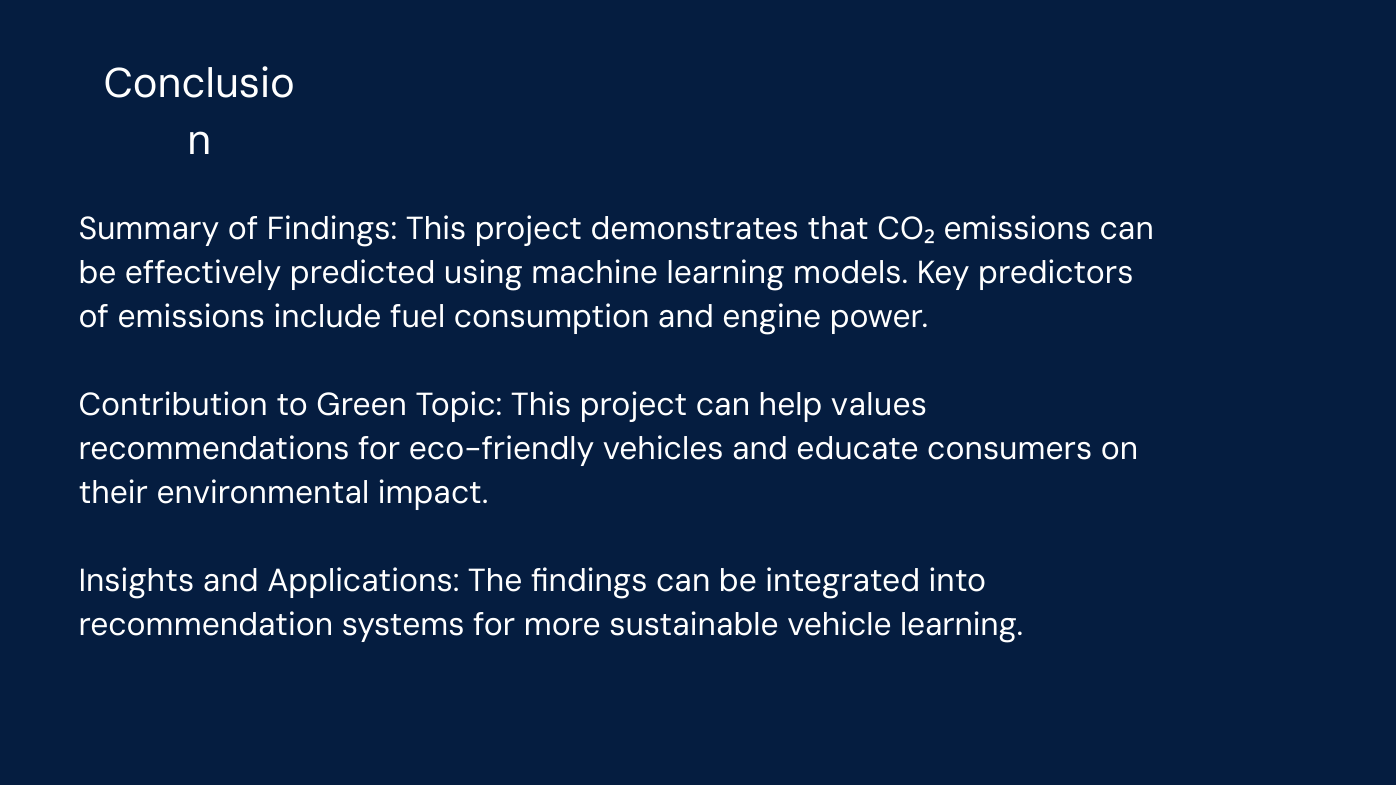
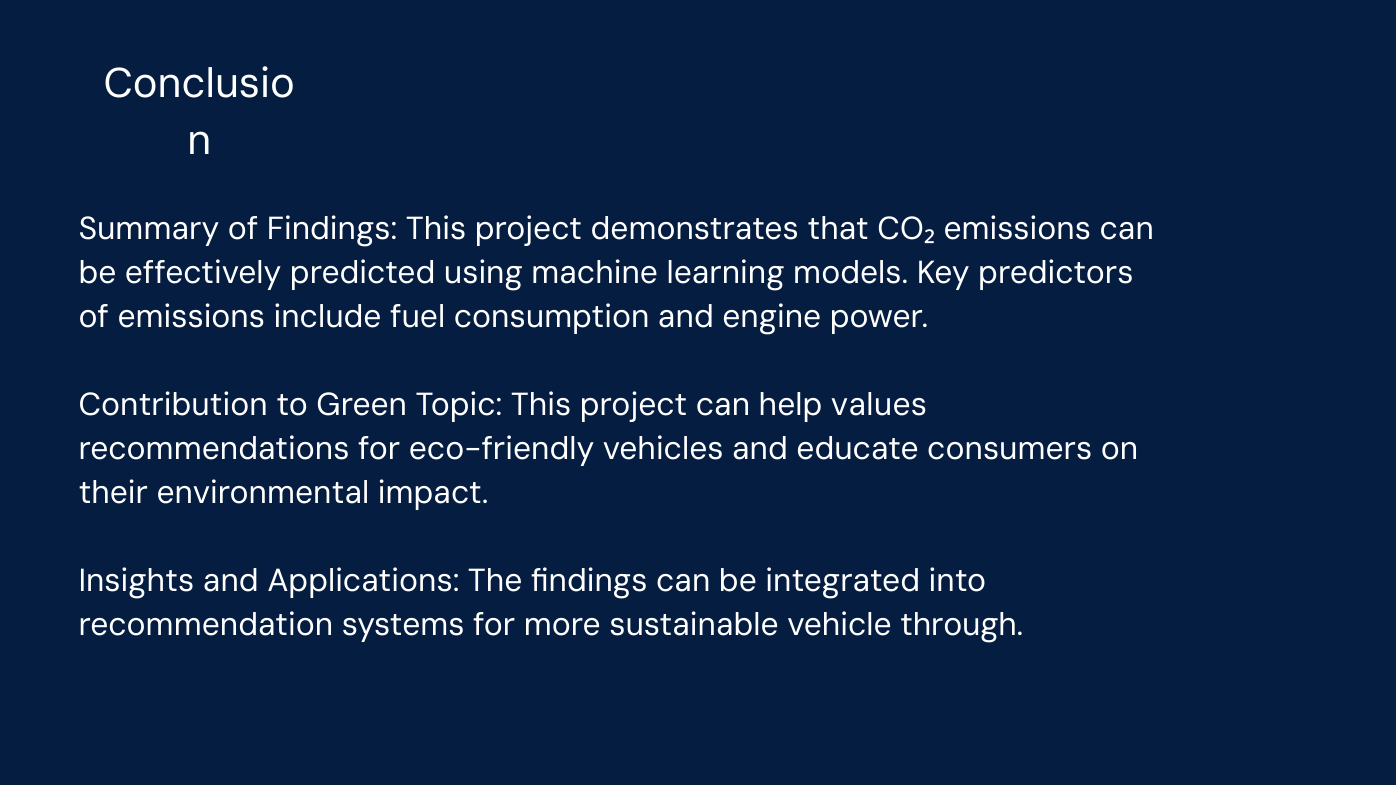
vehicle learning: learning -> through (962, 625)
